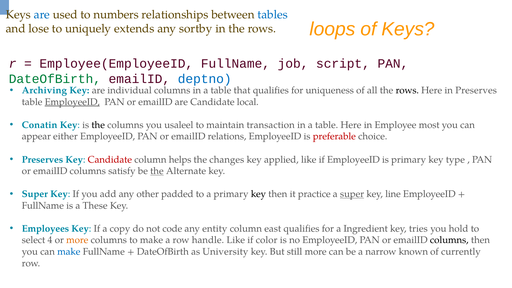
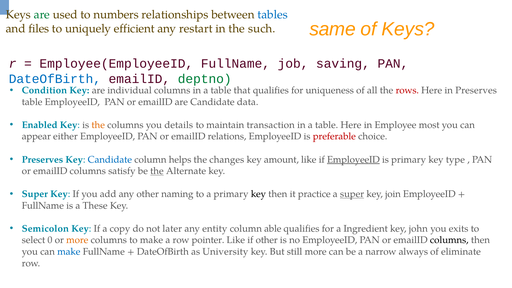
are colour: blue -> green (42, 15)
loops: loops -> same (333, 29)
lose: lose -> files (39, 29)
extends: extends -> efficient (134, 29)
sortby: sortby -> restart (196, 29)
in the rows: rows -> such (262, 29)
script: script -> saving (343, 64)
DateOfBirth colour: green -> blue (55, 79)
deptno colour: blue -> green (205, 79)
Archiving: Archiving -> Condition (44, 90)
rows colour: black -> red (407, 90)
EmployeeID underline: present -> none (72, 102)
local: local -> data (248, 102)
Conatin: Conatin -> Enabled (40, 125)
the colour: black -> orange (98, 125)
usaleel: usaleel -> details (179, 125)
Candidate colour: red -> blue (110, 160)
applied: applied -> amount (281, 160)
EmployeeID underline: none -> present (353, 160)
padded: padded -> naming (177, 194)
line: line -> join (393, 194)
Employees: Employees -> Semicolon (45, 229)
code: code -> later (172, 229)
east: east -> able (273, 229)
tries: tries -> john (418, 229)
hold: hold -> exits (459, 229)
4: 4 -> 0 (50, 240)
handle: handle -> pointer (208, 240)
if color: color -> other (267, 240)
known: known -> always (413, 252)
currently: currently -> eliminate (461, 252)
